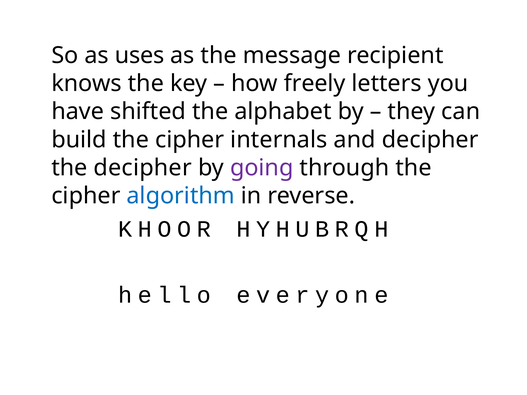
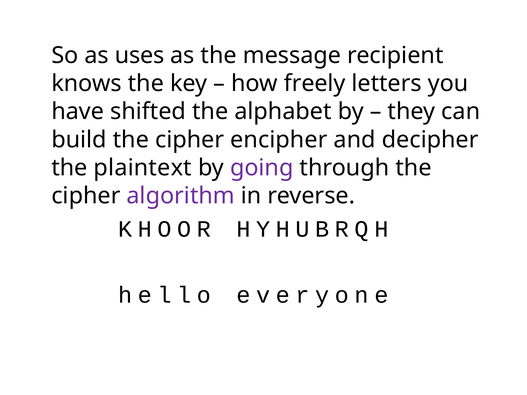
internals: internals -> encipher (279, 140)
the decipher: decipher -> plaintext (143, 168)
algorithm colour: blue -> purple (181, 196)
